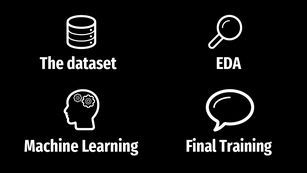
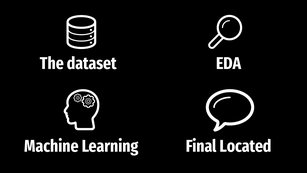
Training: Training -> Located (246, 146)
